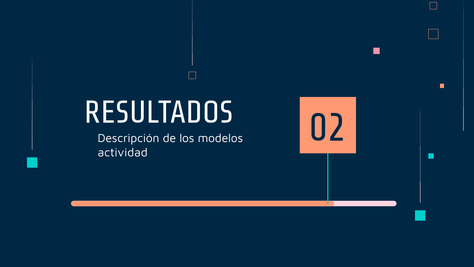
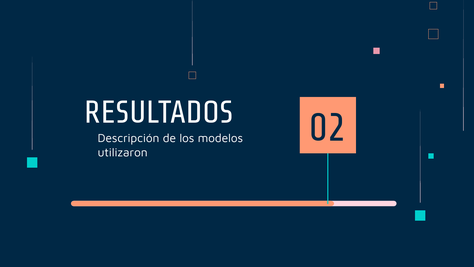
actividad: actividad -> utilizaron (123, 152)
